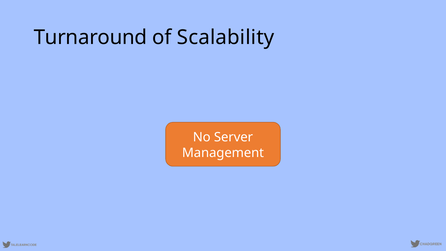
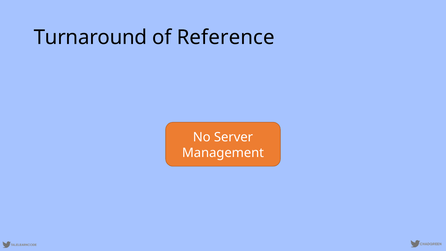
Scalability: Scalability -> Reference (226, 37)
